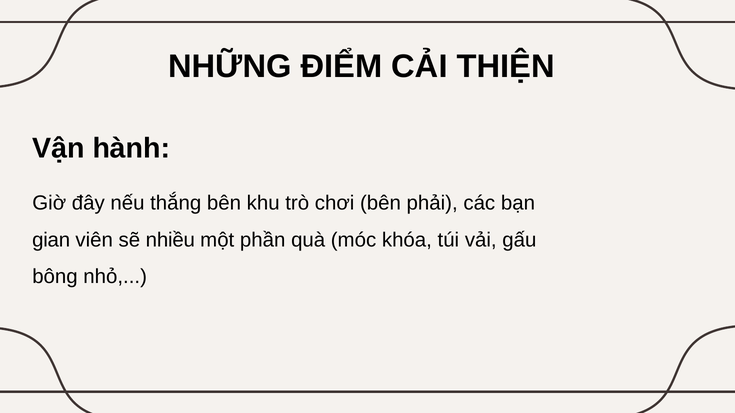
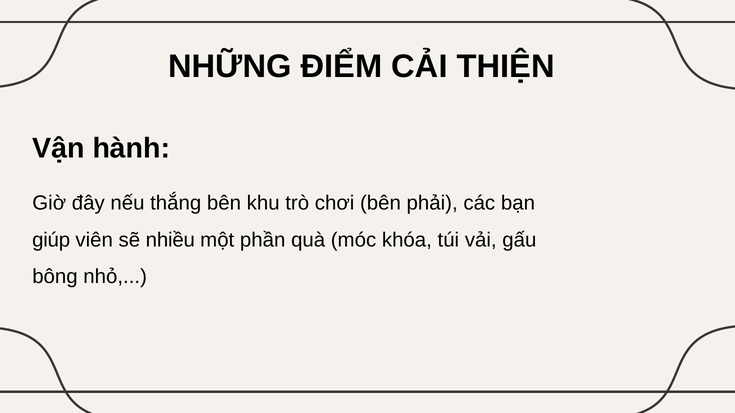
gian: gian -> giúp (51, 240)
